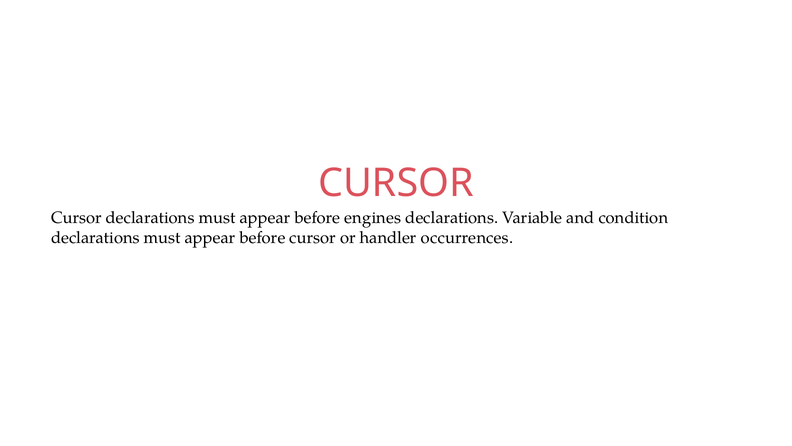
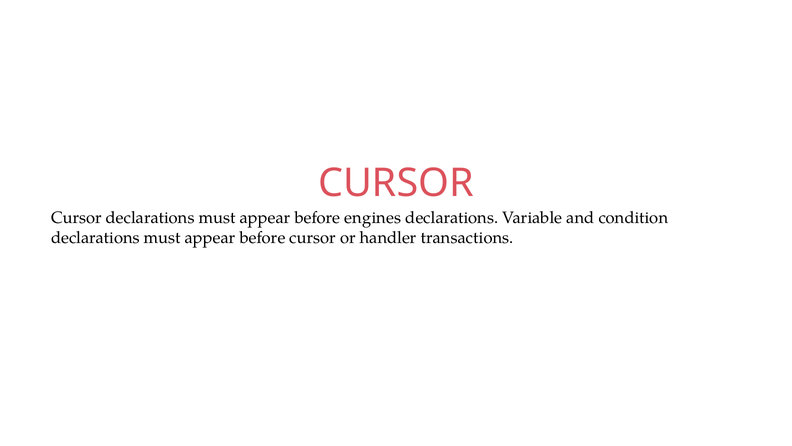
occurrences: occurrences -> transactions (467, 237)
